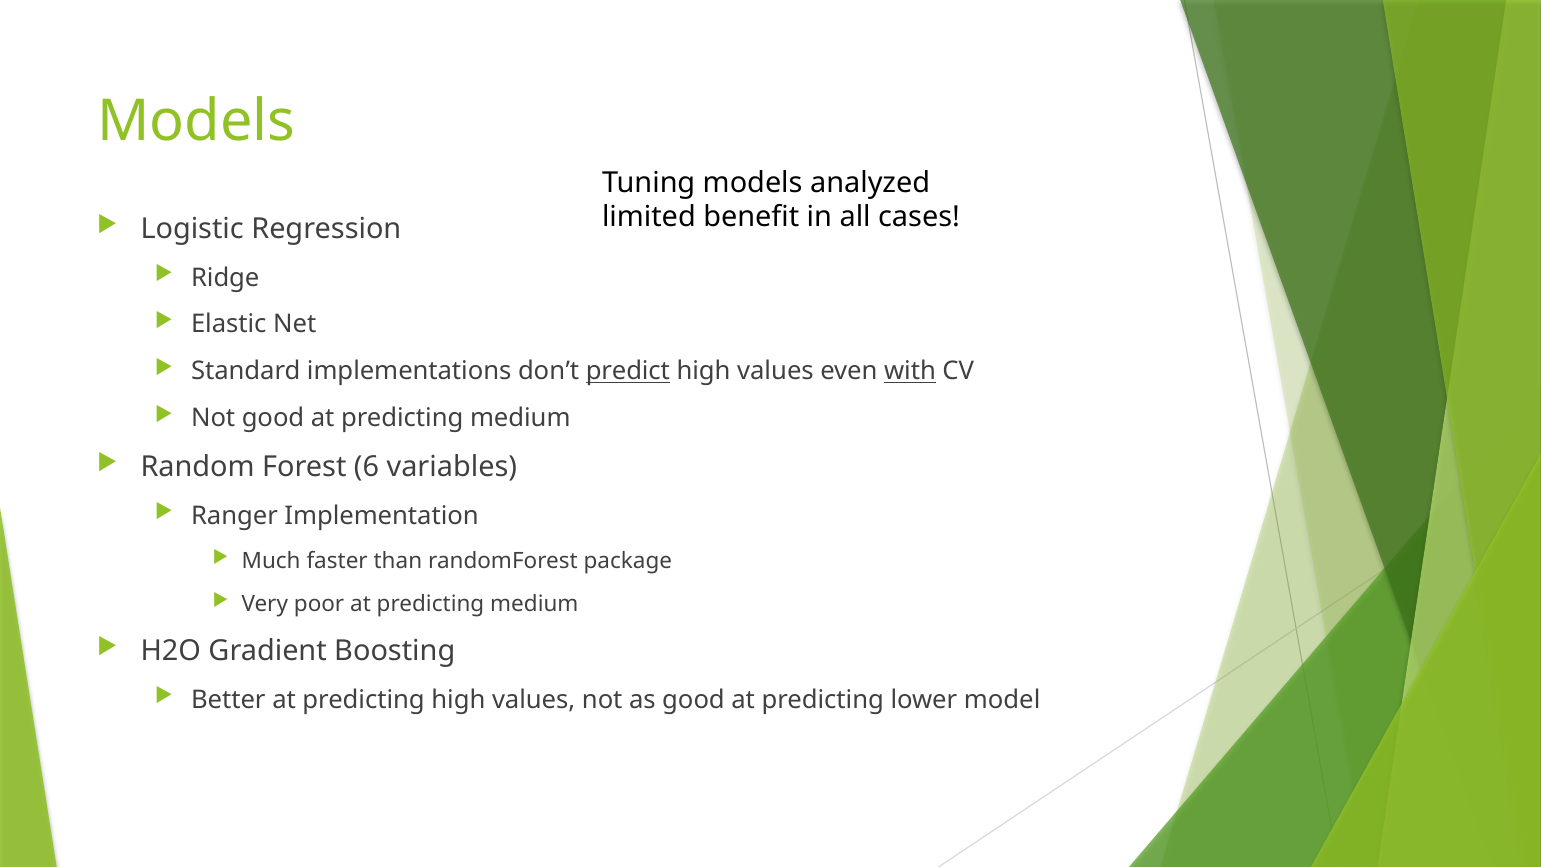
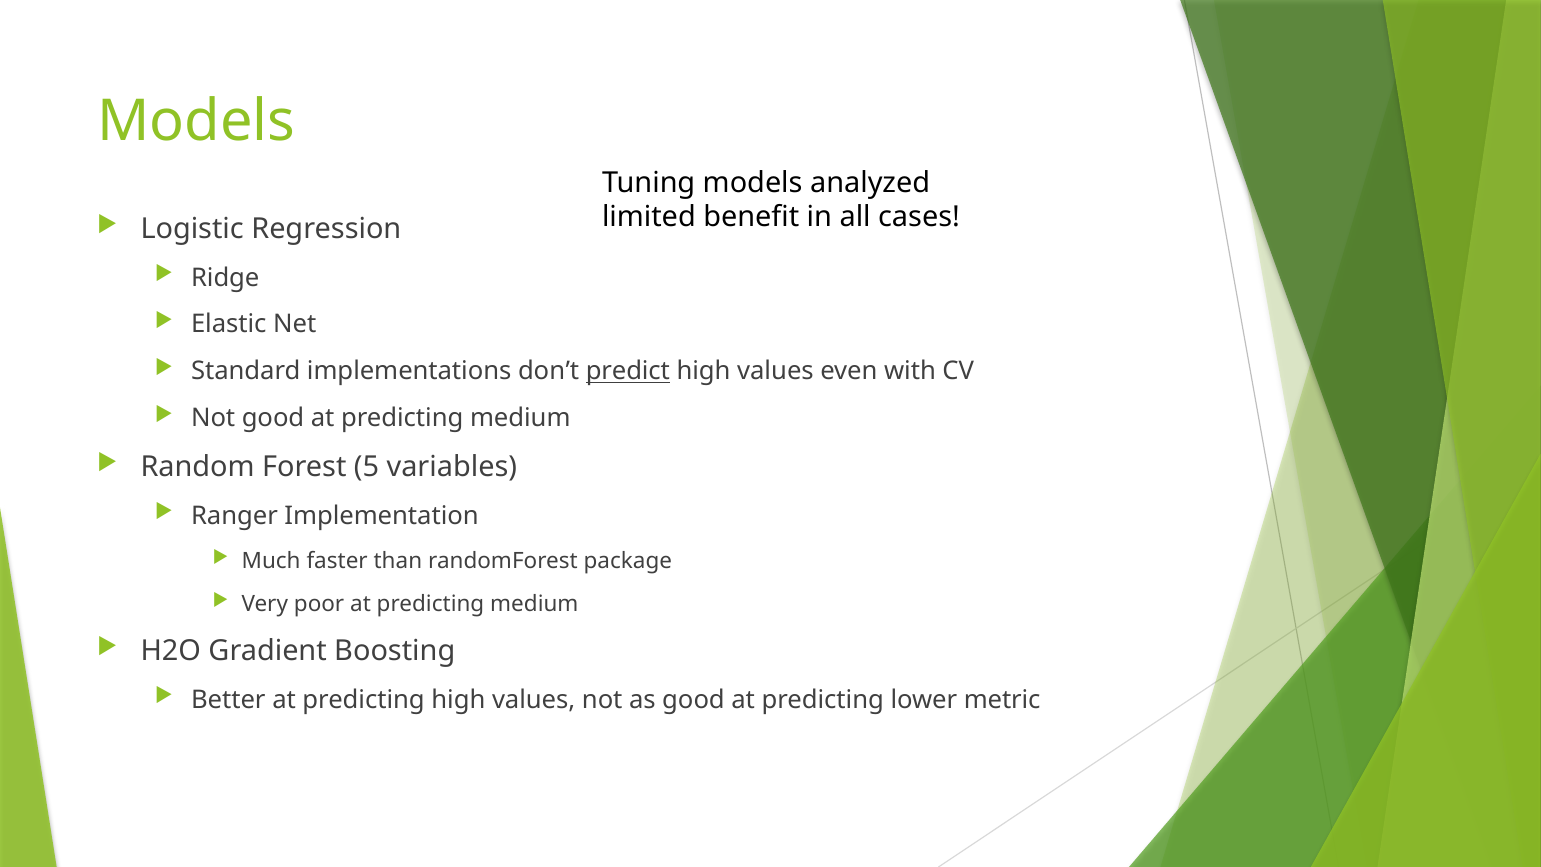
with underline: present -> none (910, 371)
6: 6 -> 5 (367, 467)
model: model -> metric (1002, 699)
